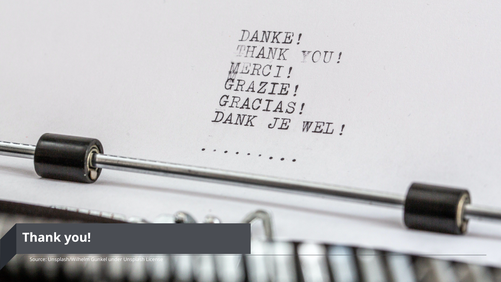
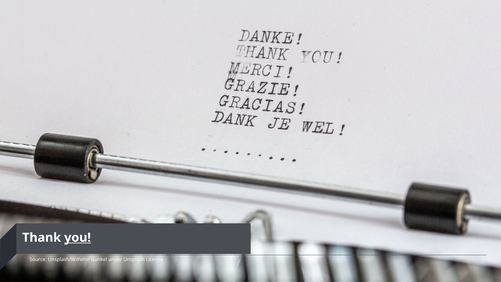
you underline: none -> present (78, 237)
